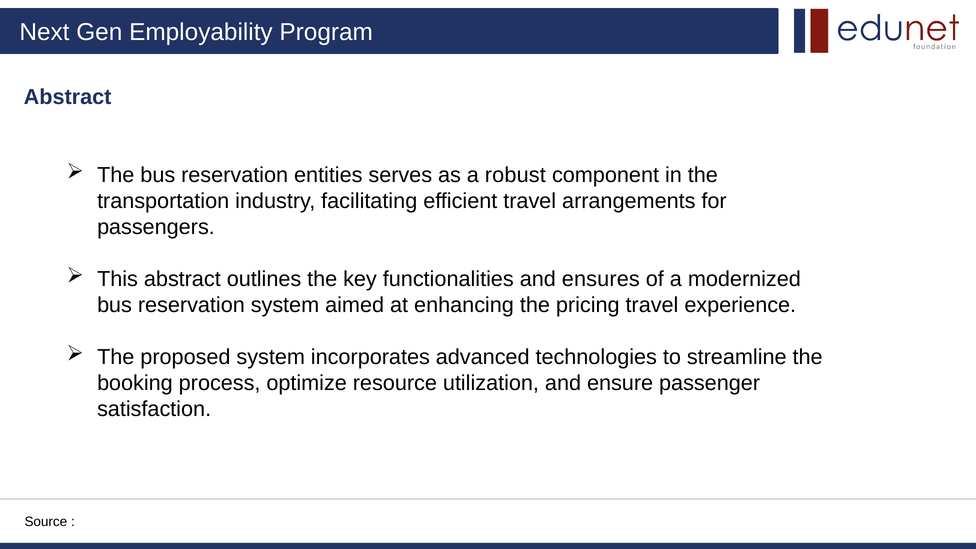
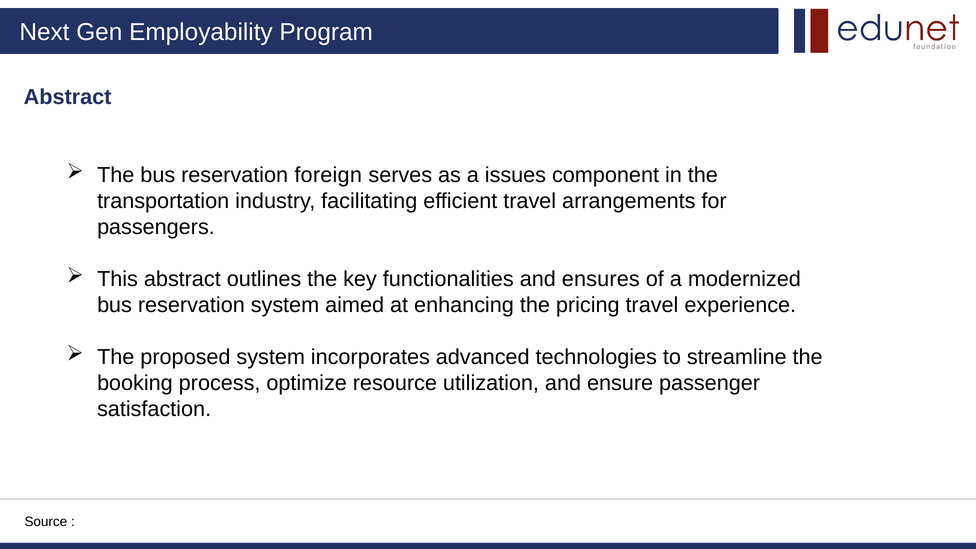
entities: entities -> foreign (328, 175)
robust: robust -> issues (515, 175)
